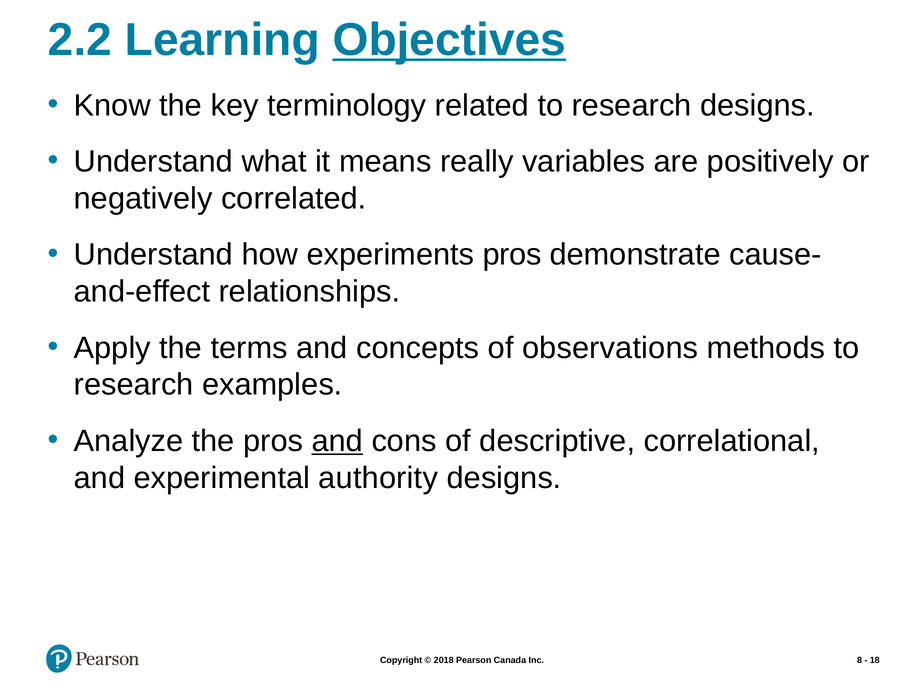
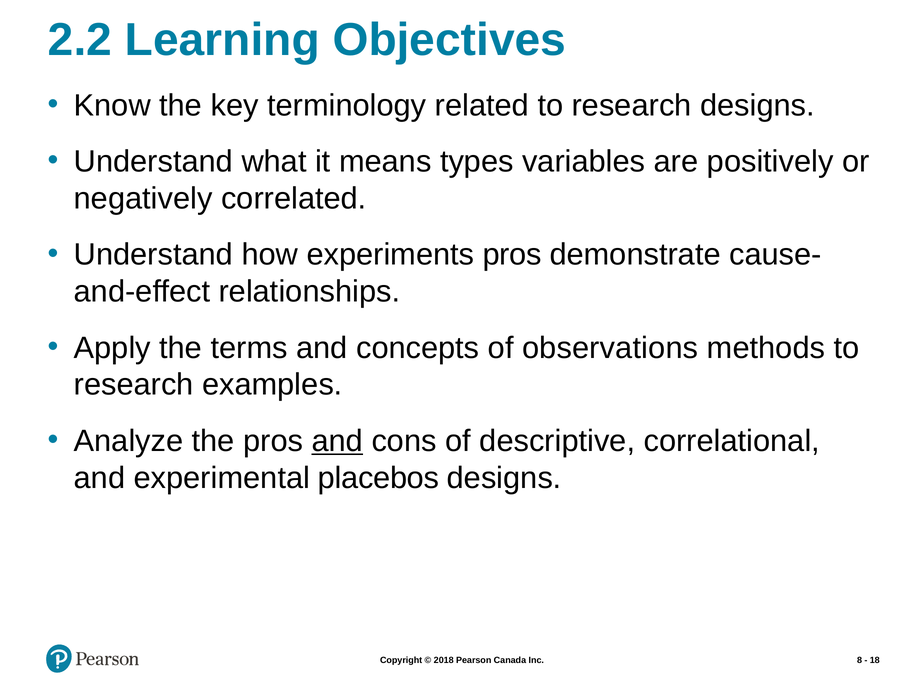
Objectives underline: present -> none (449, 40)
really: really -> types (477, 162)
authority: authority -> placebos (379, 478)
